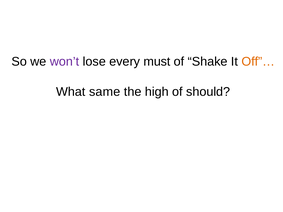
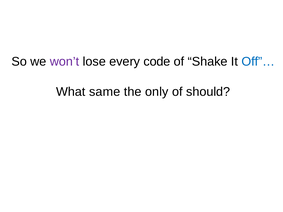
must: must -> code (157, 62)
Off”… colour: orange -> blue (258, 62)
high: high -> only (157, 92)
